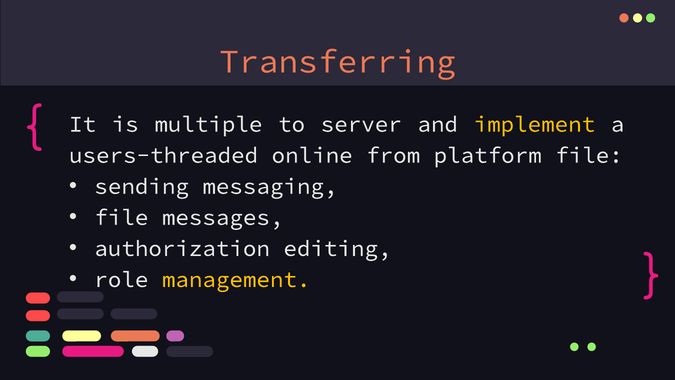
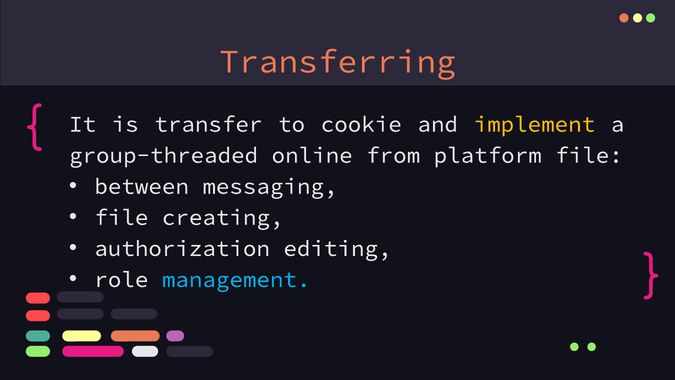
multiple: multiple -> transfer (208, 124)
server: server -> cookie (361, 124)
users-threaded: users-threaded -> group-threaded (164, 155)
sending: sending -> between (142, 186)
messages: messages -> creating (223, 217)
management colour: yellow -> light blue (236, 279)
